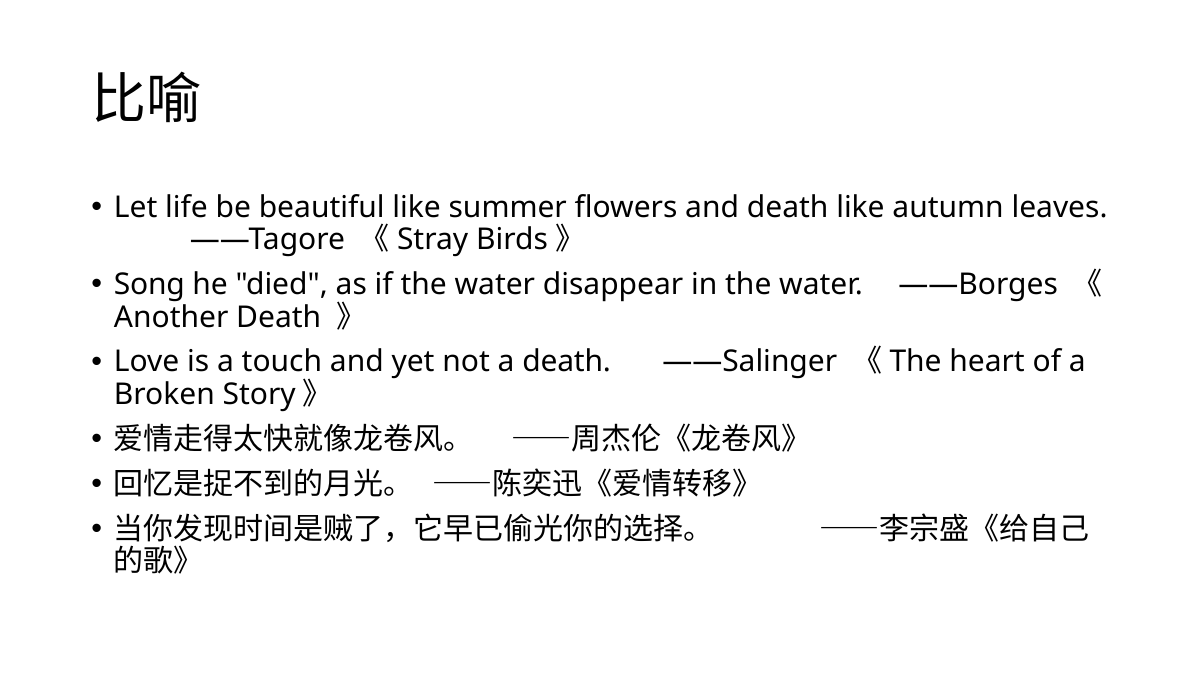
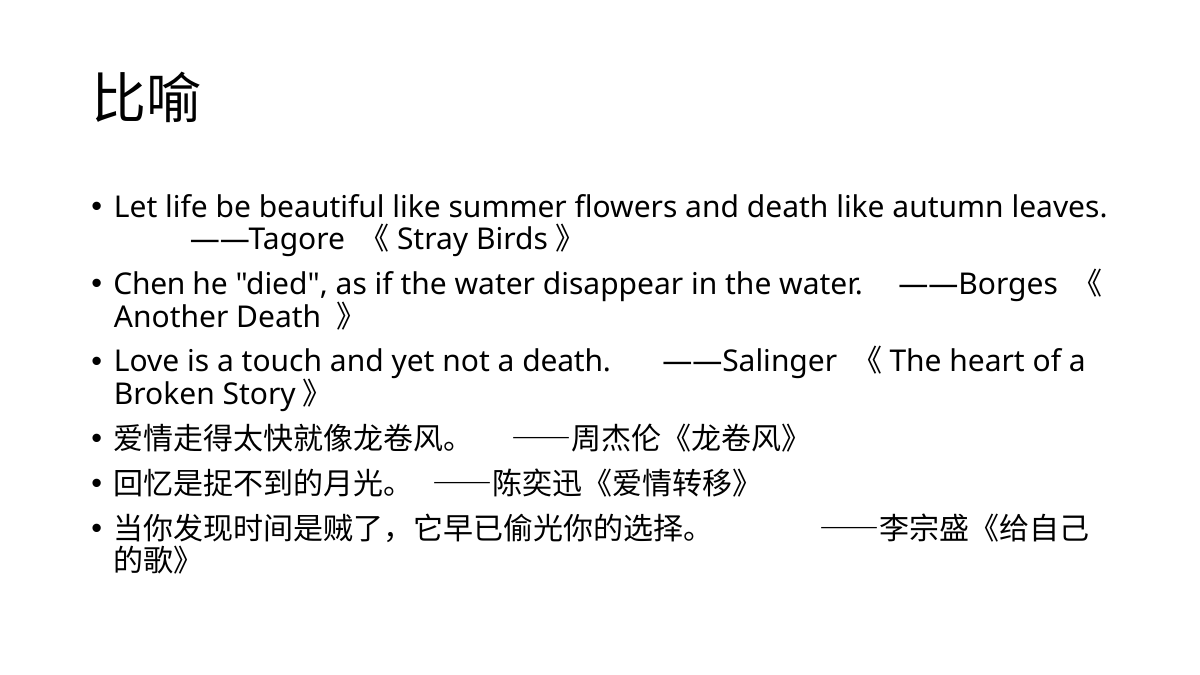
Song: Song -> Chen (149, 285)
